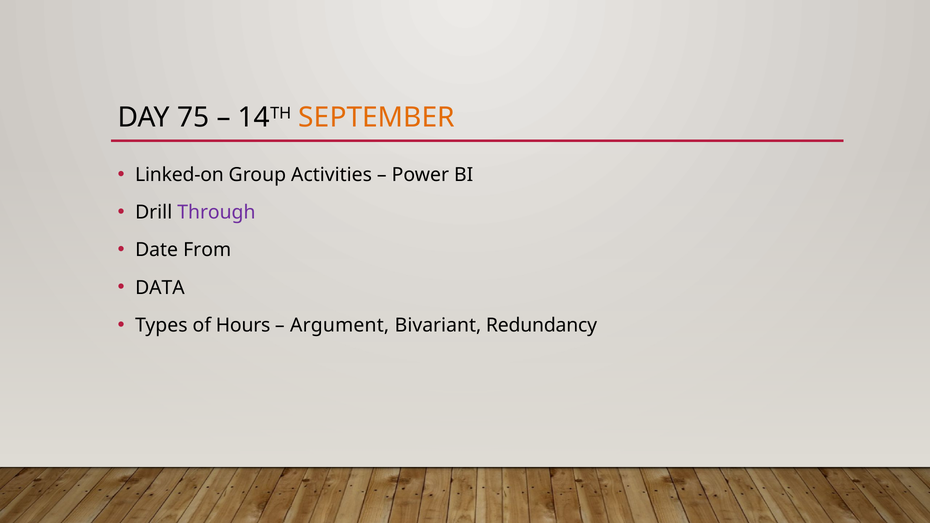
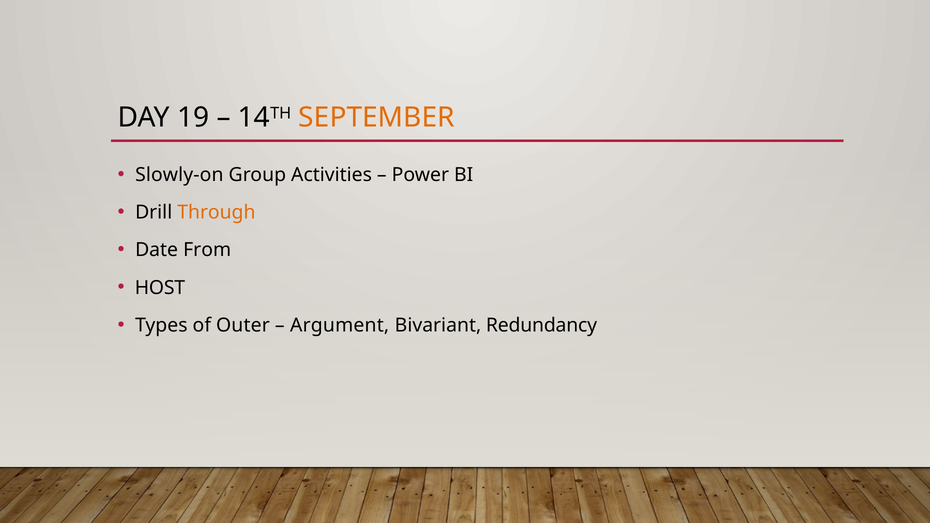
75: 75 -> 19 (193, 118)
Linked-on: Linked-on -> Slowly-on (179, 175)
Through colour: purple -> orange (216, 213)
DATA: DATA -> HOST (160, 288)
Hours: Hours -> Outer (243, 325)
